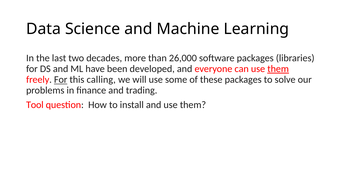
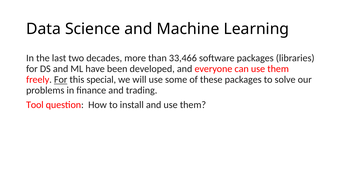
26,000: 26,000 -> 33,466 (183, 58)
them underline: present -> none (278, 69)
calling: calling -> special (101, 80)
